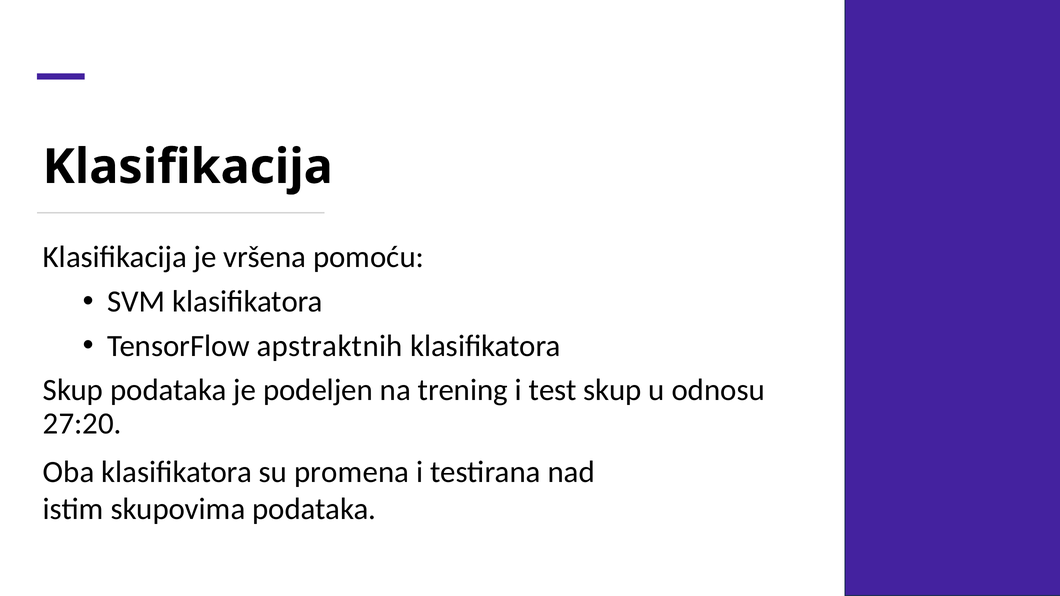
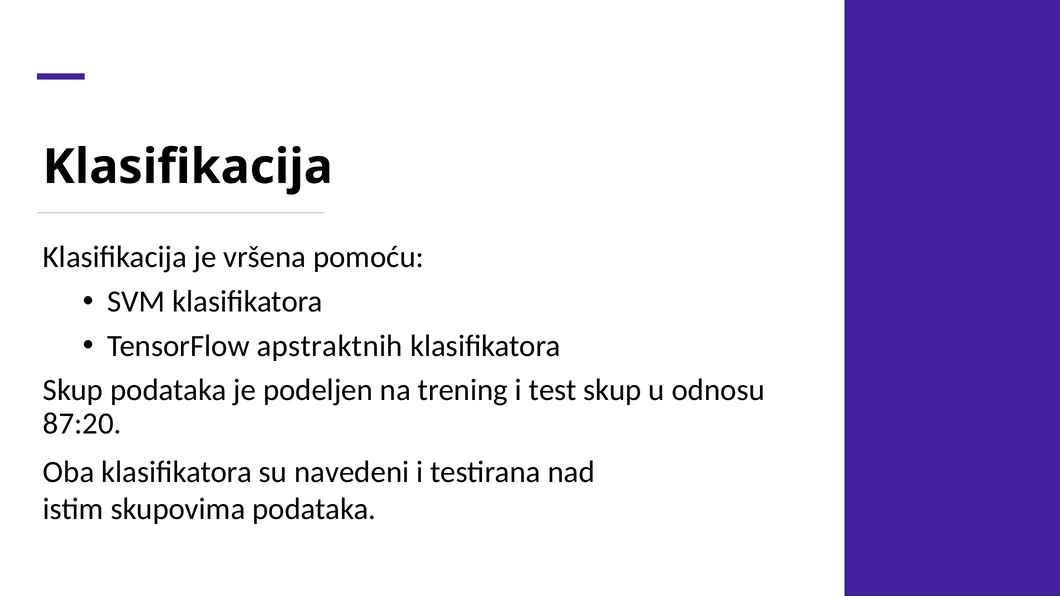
27:20: 27:20 -> 87:20 (82, 424)
promena: promena -> navedeni (352, 472)
